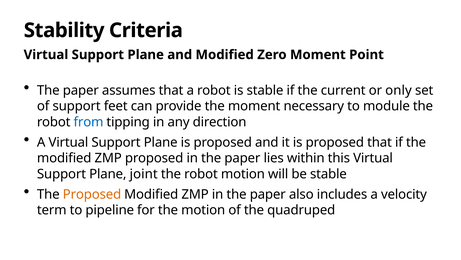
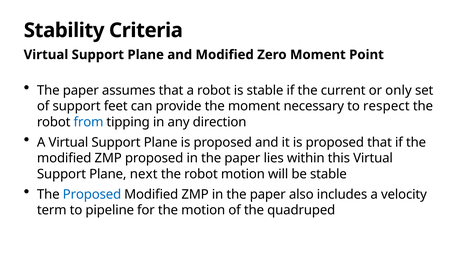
module: module -> respect (386, 106)
joint: joint -> next (144, 174)
Proposed colour: orange -> blue (92, 194)
